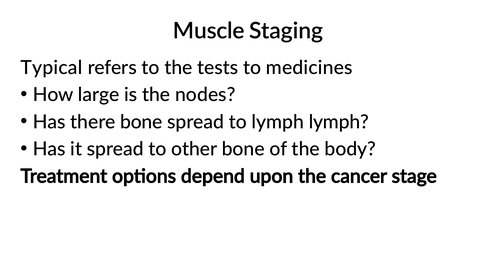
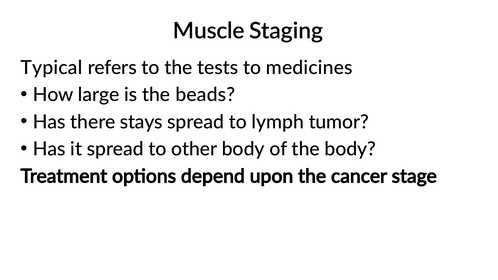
nodes: nodes -> beads (205, 95)
there bone: bone -> stays (141, 122)
lymph lymph: lymph -> tumor (339, 122)
other bone: bone -> body (243, 149)
